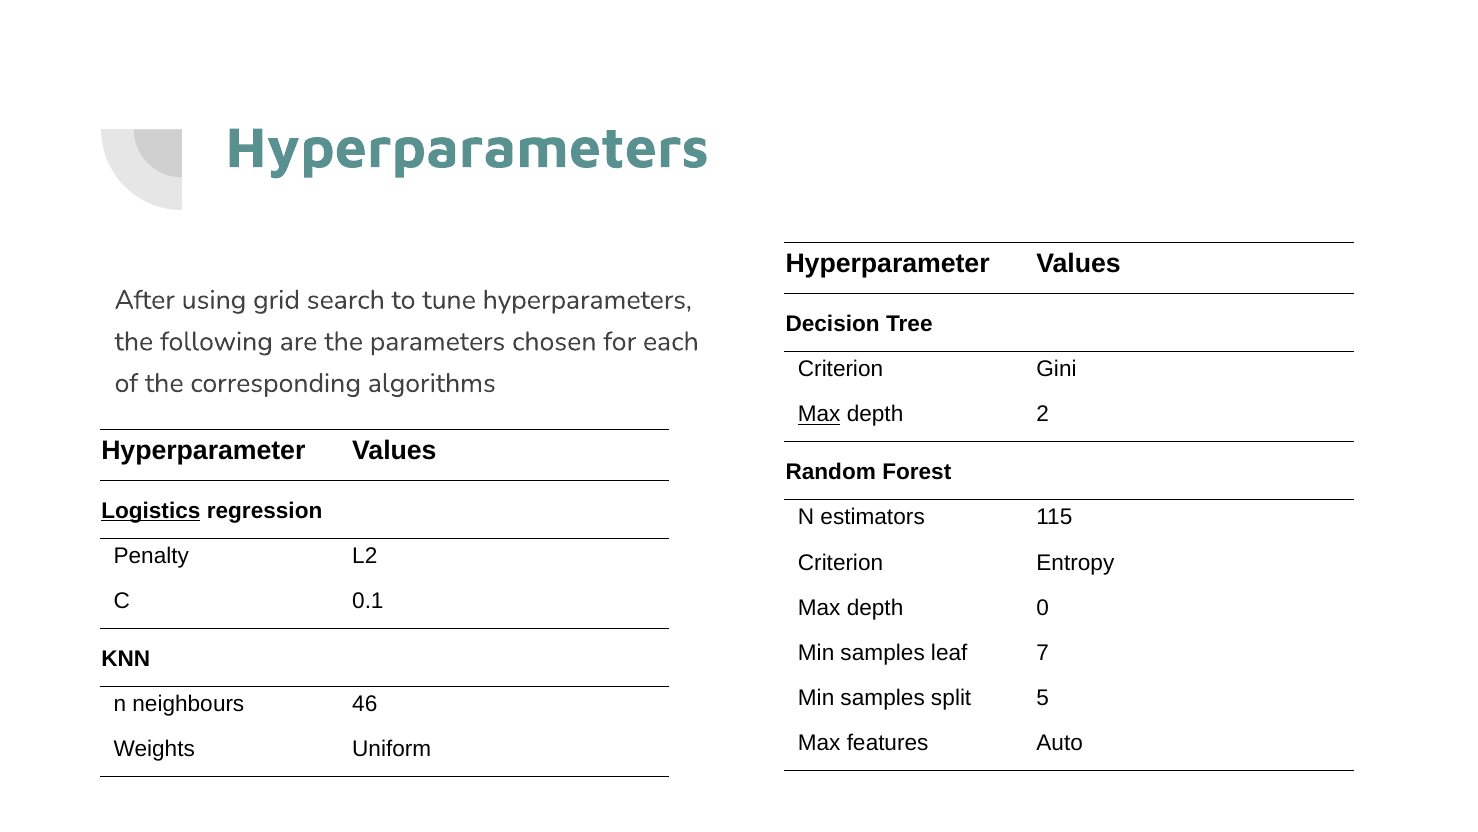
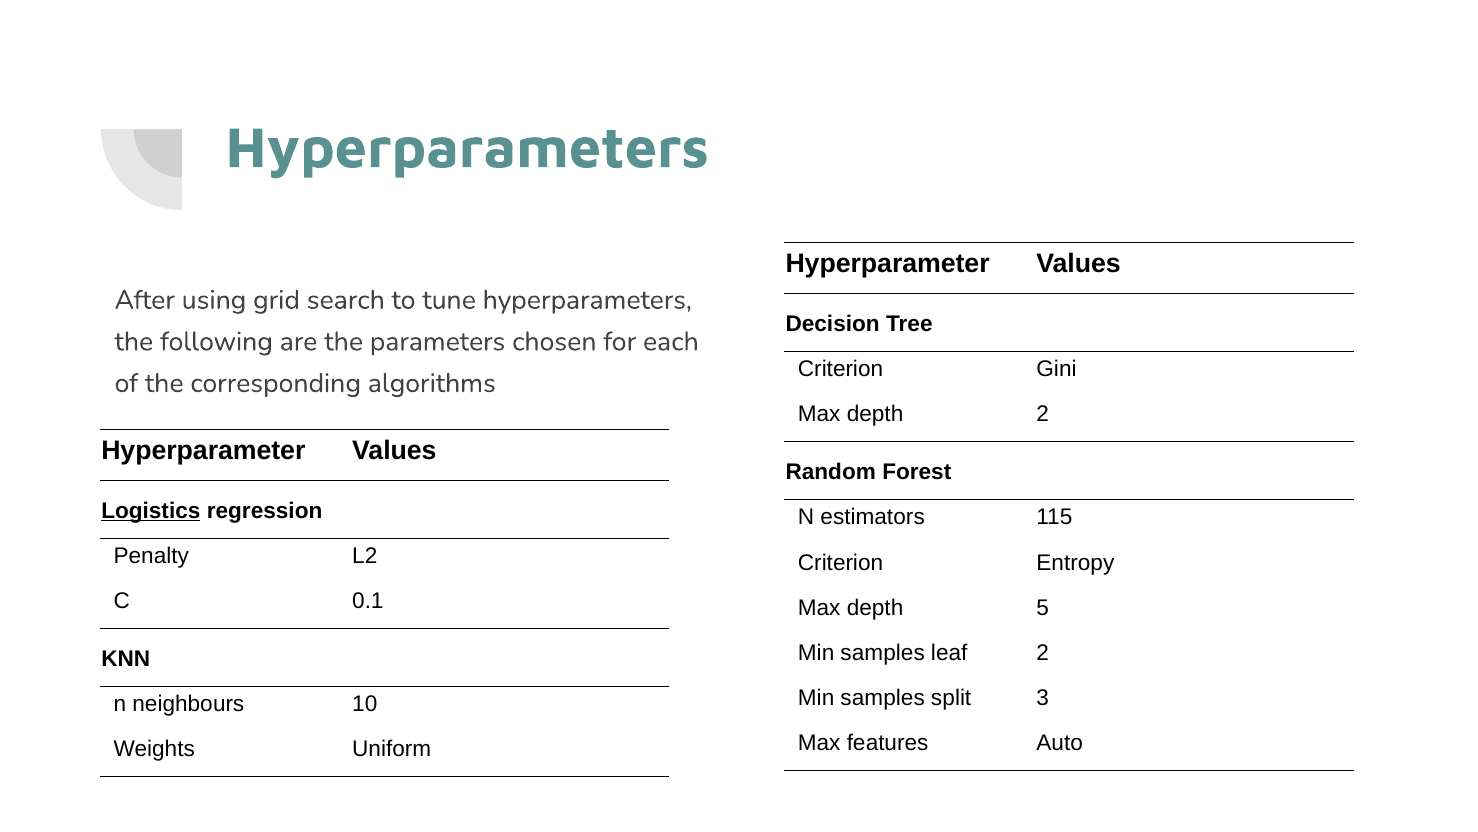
Max underline: present -> none (819, 414)
0: 0 -> 5 (1043, 607)
leaf 7: 7 -> 2 (1043, 653)
5: 5 -> 3 (1043, 698)
46: 46 -> 10 (365, 704)
